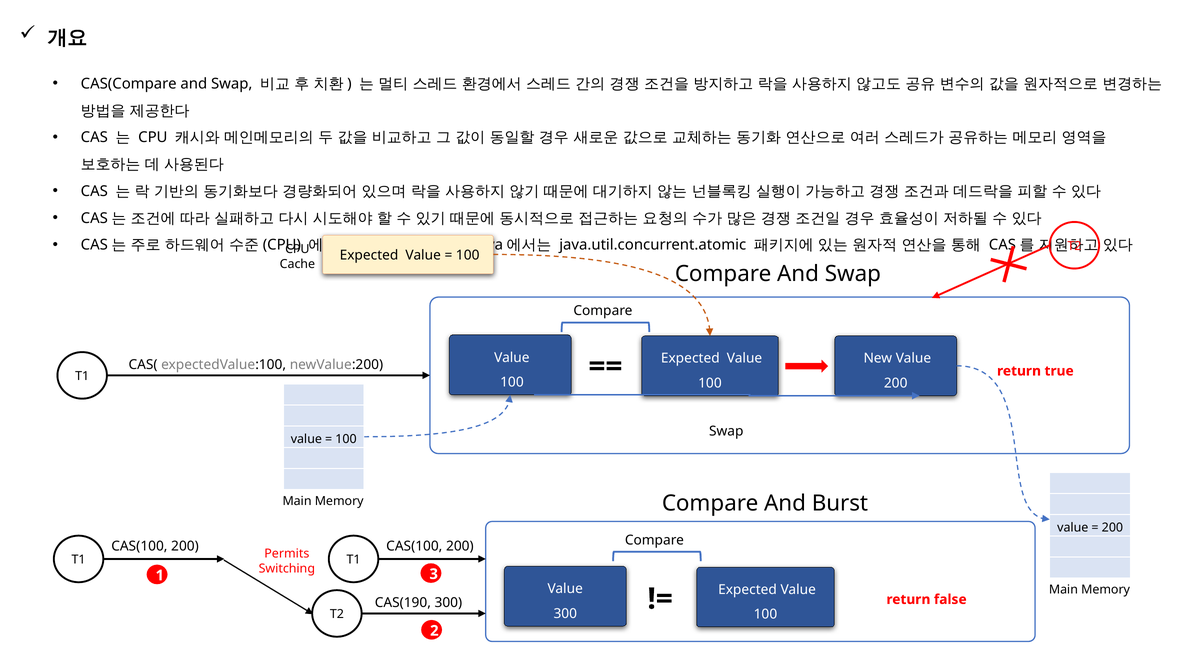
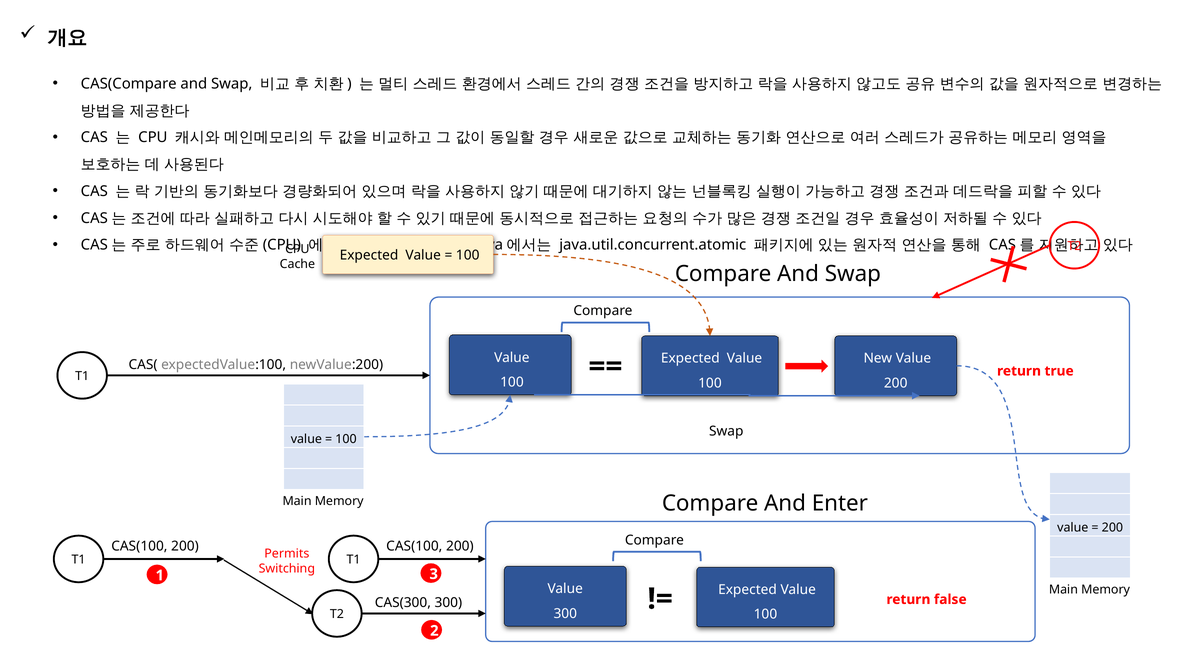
Burst: Burst -> Enter (840, 503)
CAS(190: CAS(190 -> CAS(300 (403, 603)
